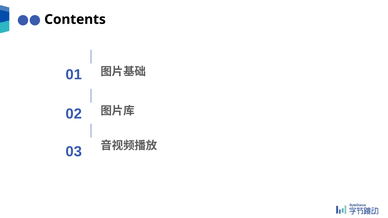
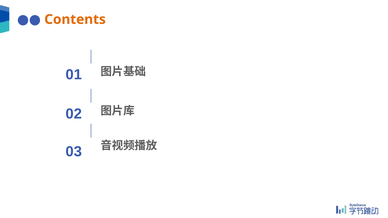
Contents colour: black -> orange (75, 19)
